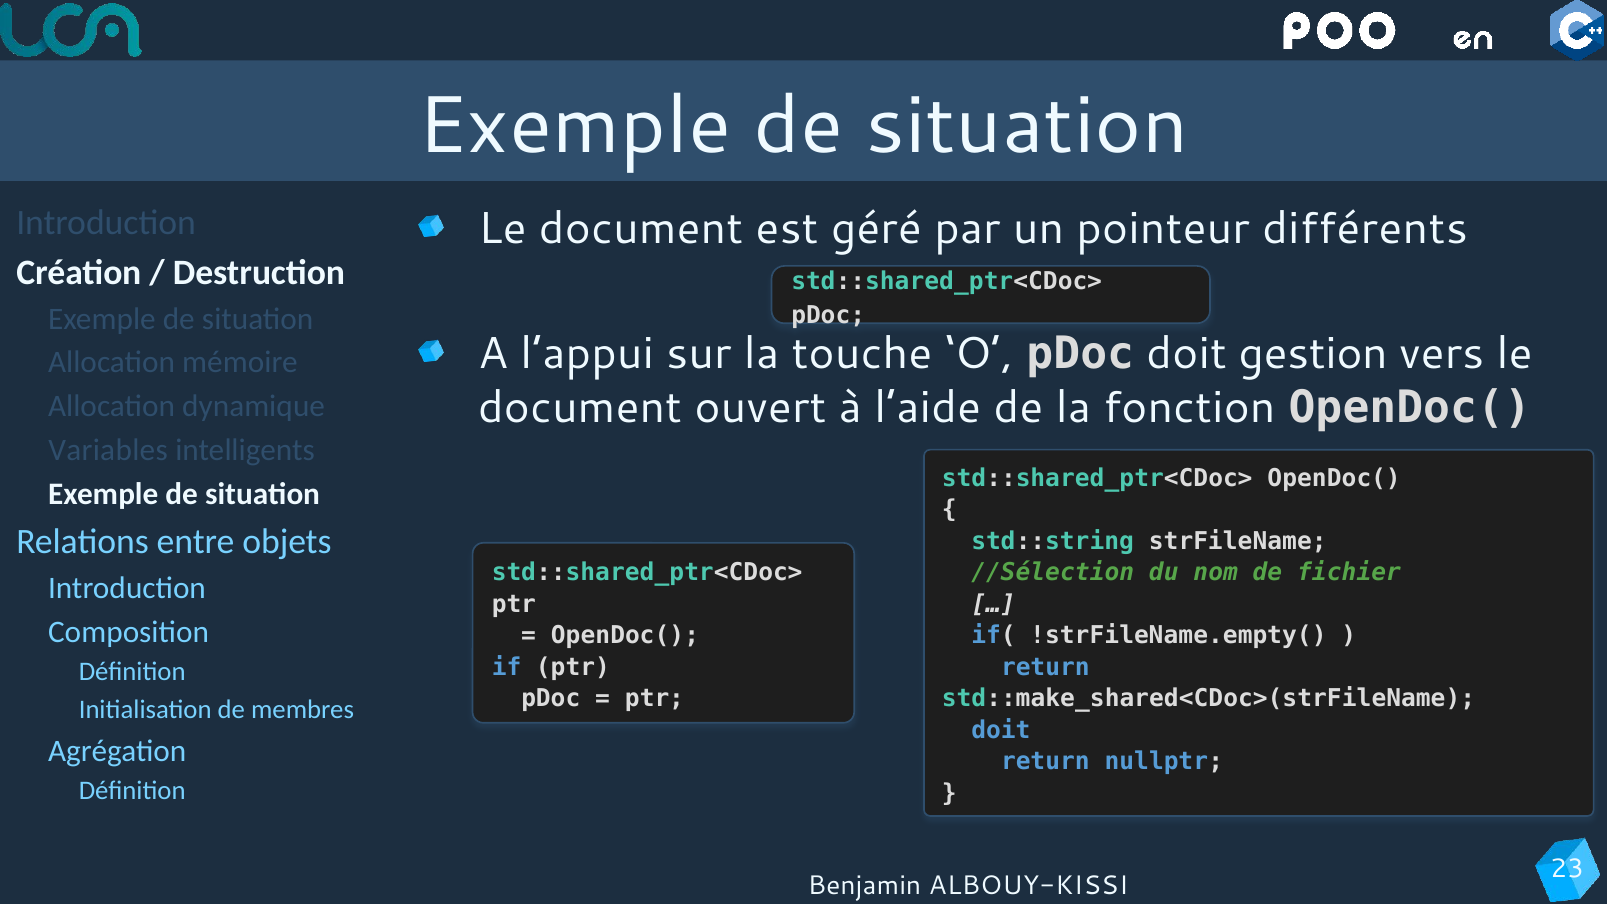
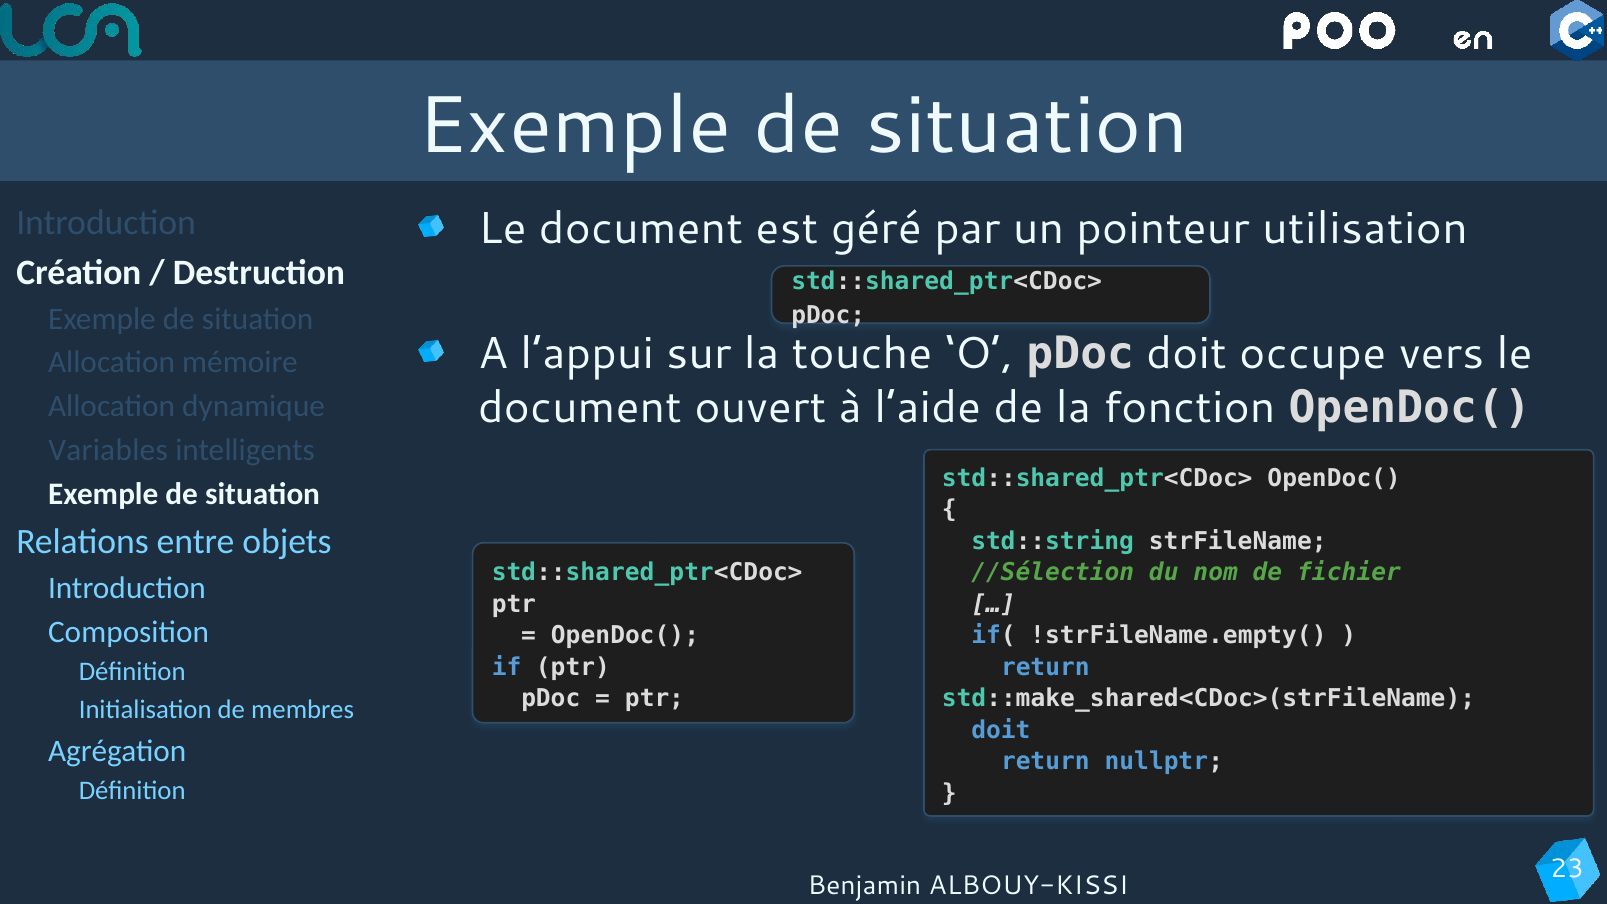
différents: différents -> utilisation (1365, 229)
gestion: gestion -> occupe (1313, 354)
